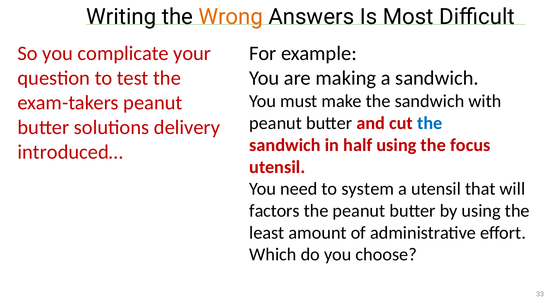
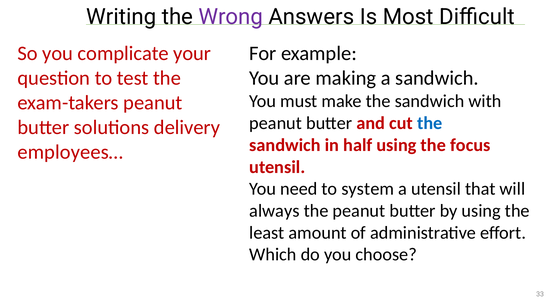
Wrong colour: orange -> purple (231, 17)
introduced…: introduced… -> employees… (70, 152)
factors: factors -> always (274, 211)
